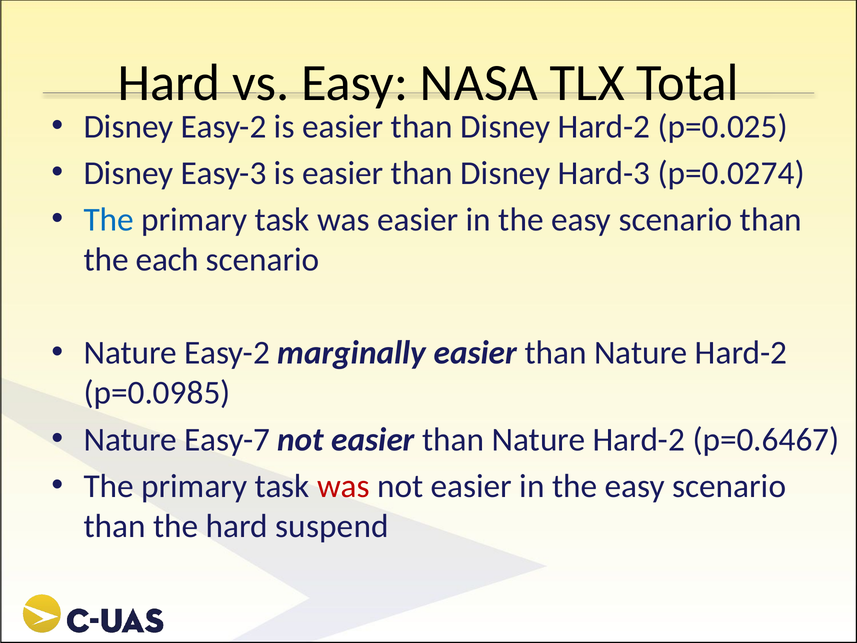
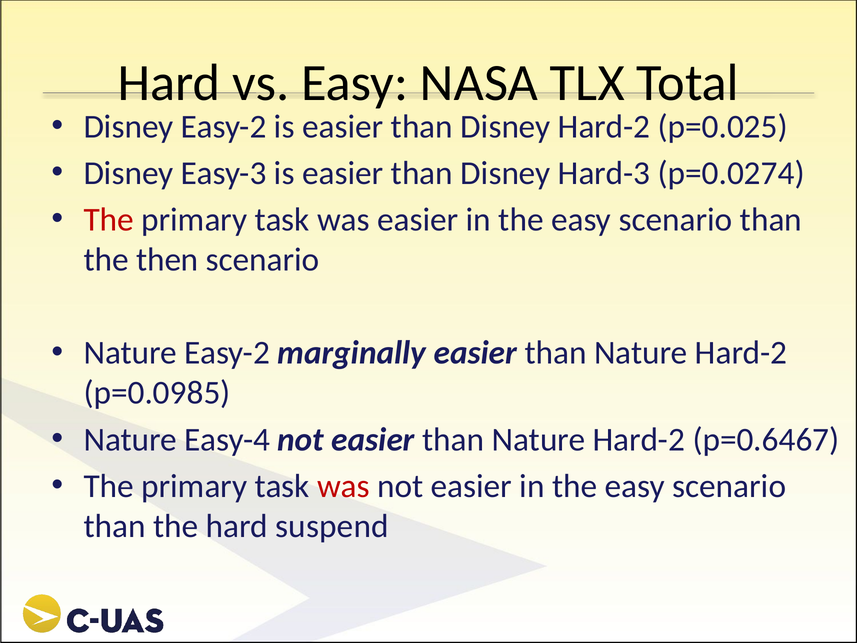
The colour: blue -> red (109, 220)
each: each -> then (167, 260)
Easy-7: Easy-7 -> Easy-4 (227, 439)
